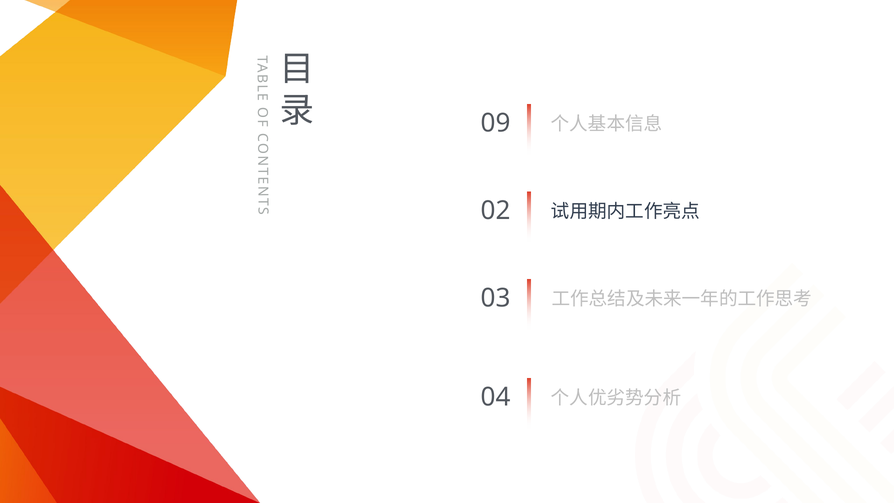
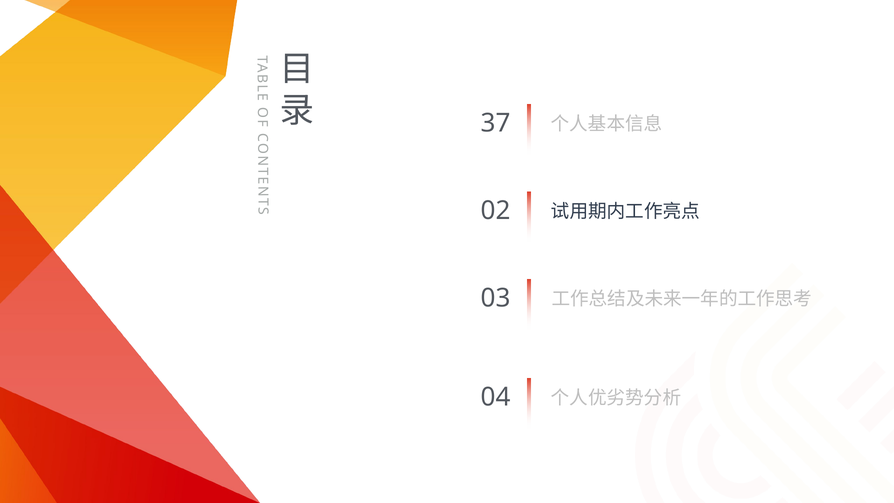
09: 09 -> 37 (496, 123)
